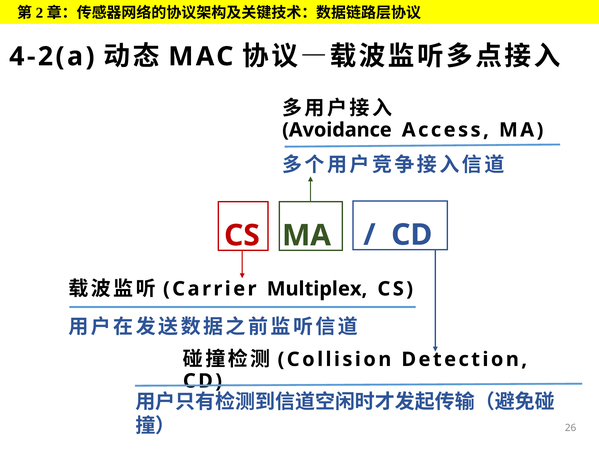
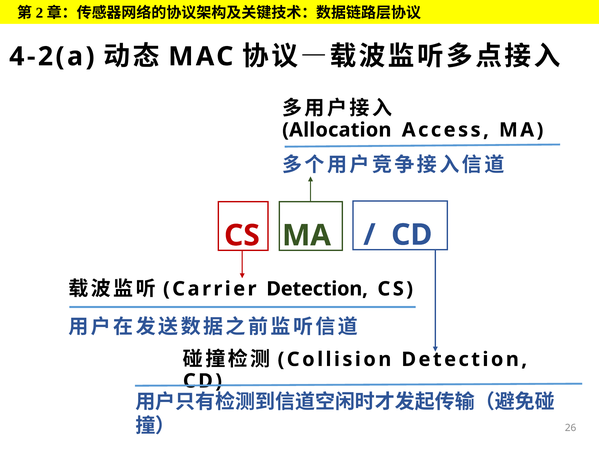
Avoidance: Avoidance -> Allocation (337, 130)
Multiplex: Multiplex -> Detection (317, 289)
